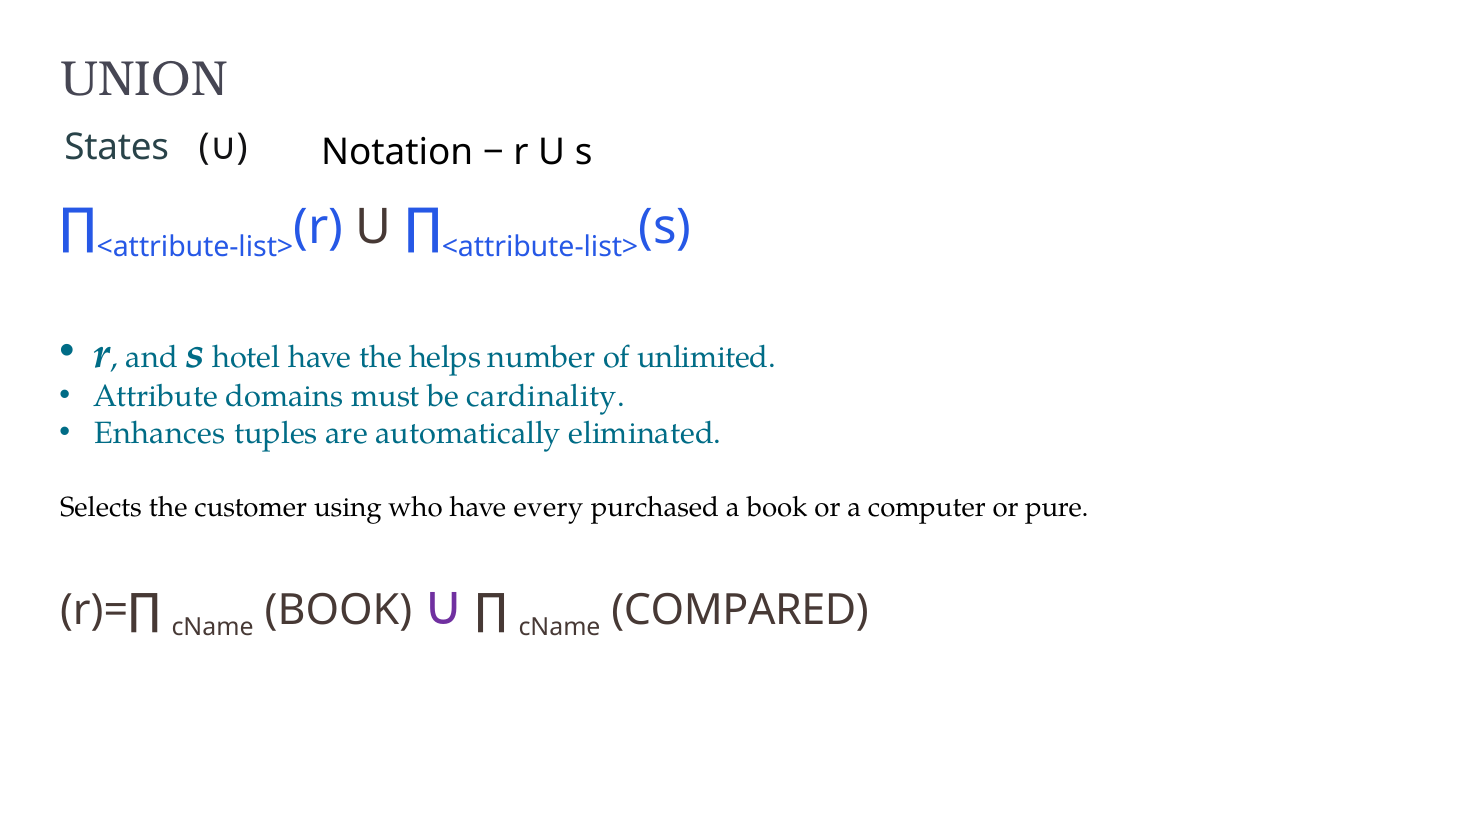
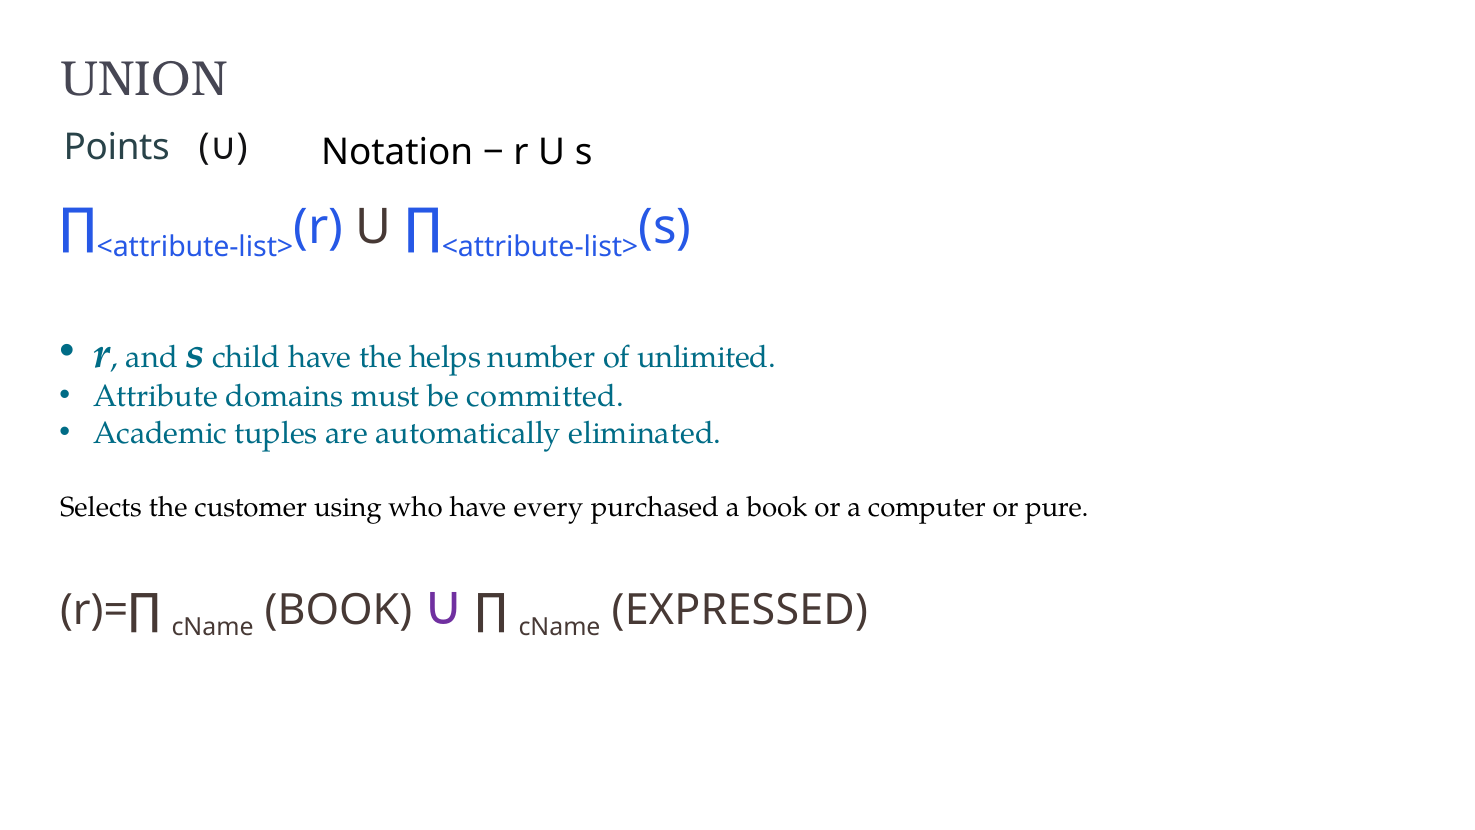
States: States -> Points (117, 147)
hotel: hotel -> child (246, 357)
cardinality: cardinality -> committed (546, 396)
Enhances: Enhances -> Academic (160, 433)
COMPARED: COMPARED -> EXPRESSED (740, 610)
